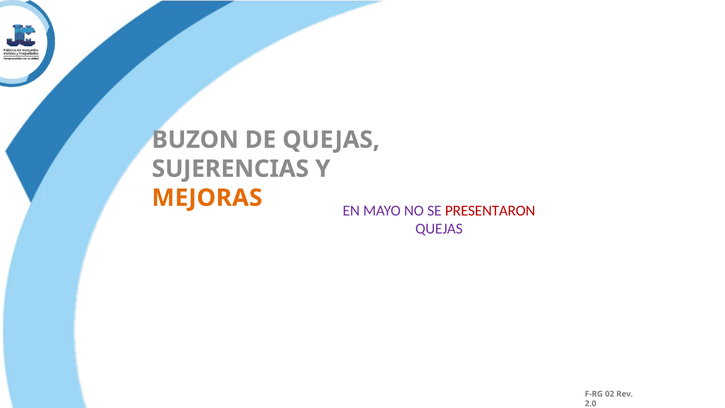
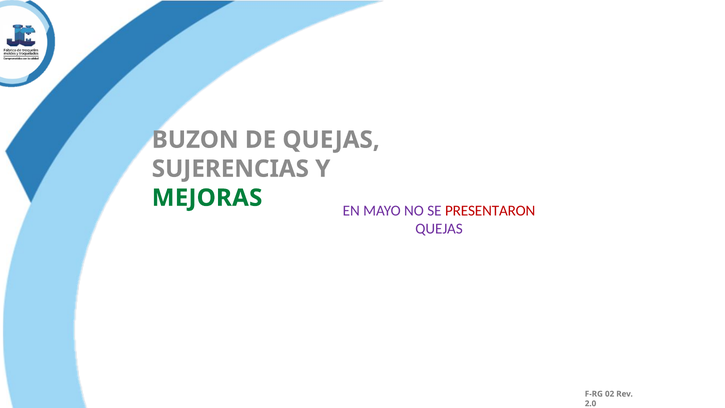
MEJORAS colour: orange -> green (207, 198)
